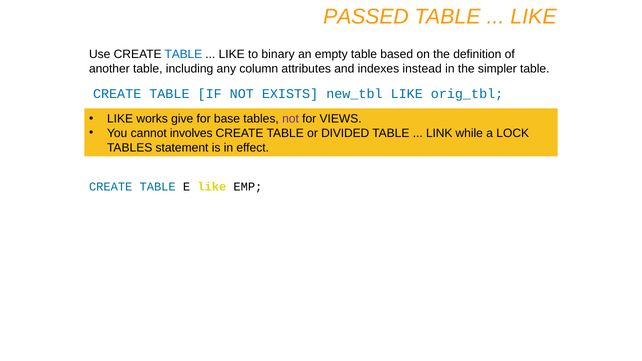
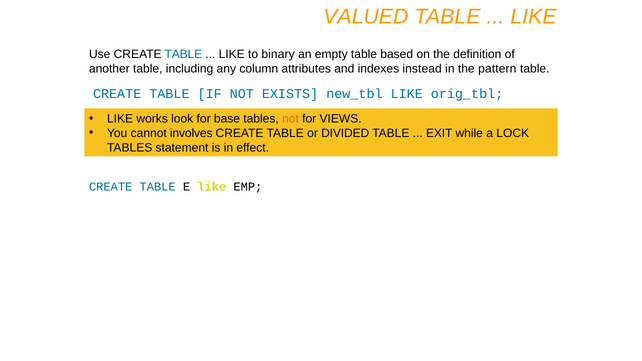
PASSED: PASSED -> VALUED (366, 17)
simpler: simpler -> pattern (497, 69)
give: give -> look (182, 119)
not colour: purple -> orange (291, 119)
LINK: LINK -> EXIT (439, 133)
